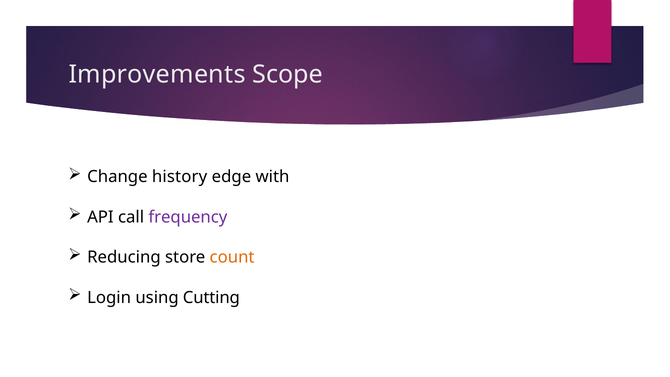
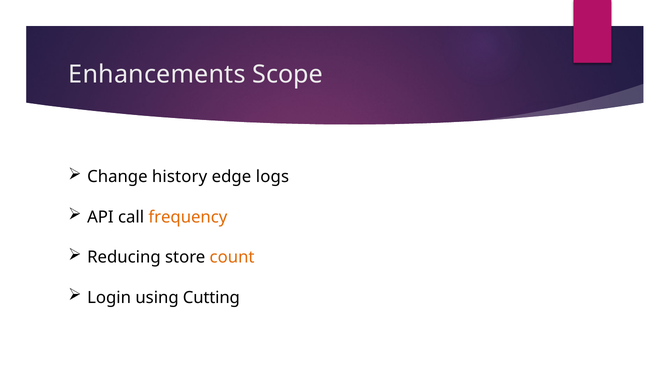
Improvements: Improvements -> Enhancements (157, 75)
with: with -> logs (272, 177)
frequency colour: purple -> orange (188, 217)
